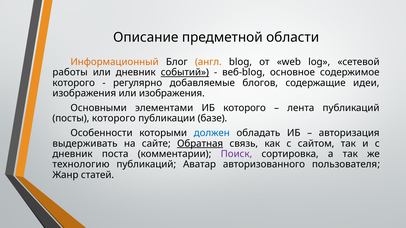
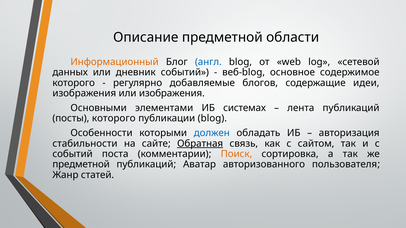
англ colour: orange -> blue (208, 62)
работы: работы -> данных (70, 73)
событий underline: present -> none (185, 73)
ИБ которого: которого -> системах (245, 108)
публикации базе: базе -> blog (212, 119)
выдерживать: выдерживать -> стабильности (85, 144)
дневник: дневник -> событий (73, 154)
Поиск colour: purple -> orange (236, 154)
технологию: технологию -> предметной (81, 165)
